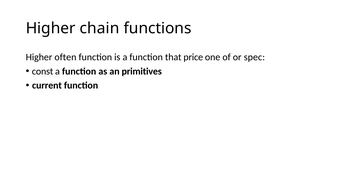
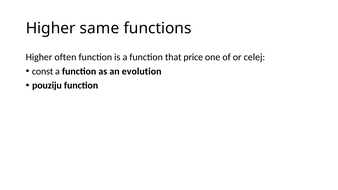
chain: chain -> same (99, 28)
spec: spec -> celej (254, 57)
primitives: primitives -> evolution (142, 71)
current: current -> pouziju (47, 85)
